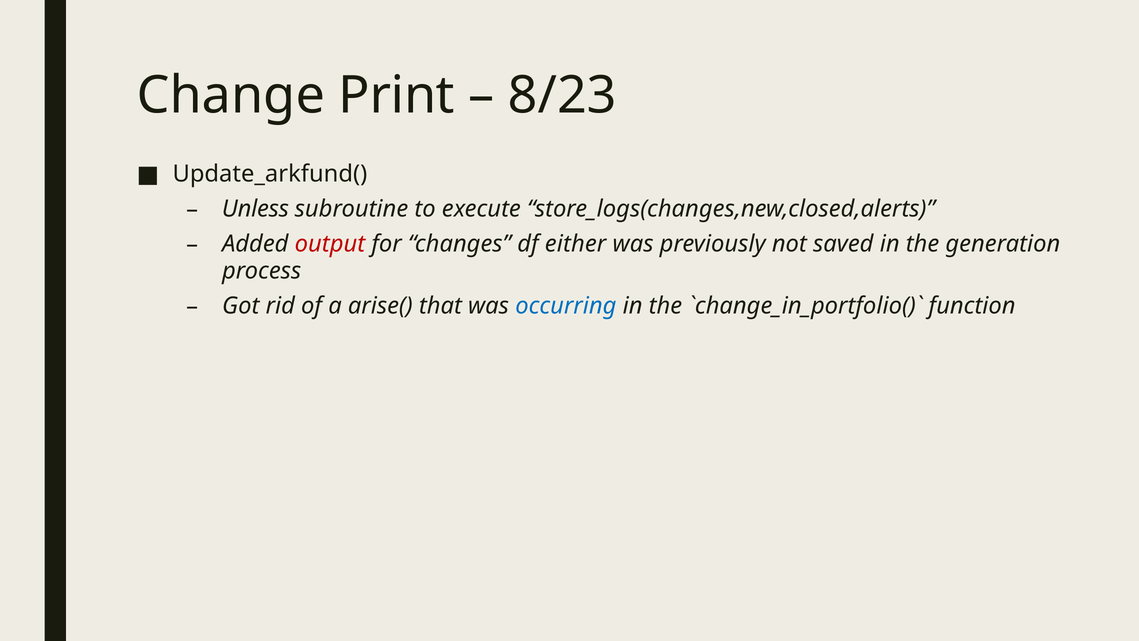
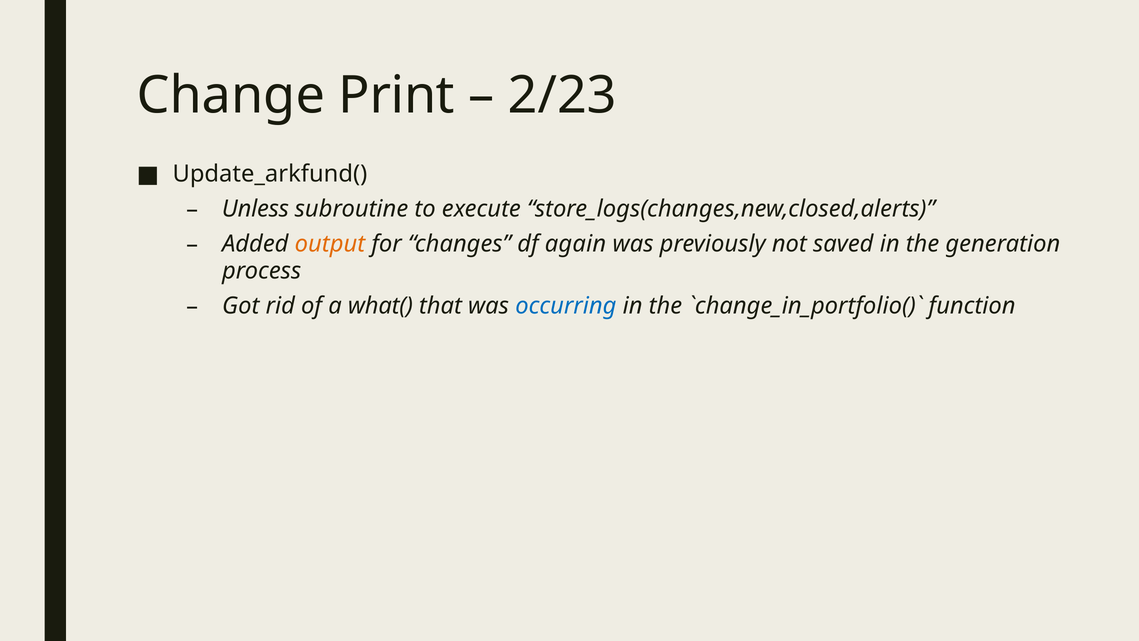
8/23: 8/23 -> 2/23 (562, 96)
output colour: red -> orange (330, 244)
either: either -> again (576, 244)
arise(: arise( -> what( (380, 306)
